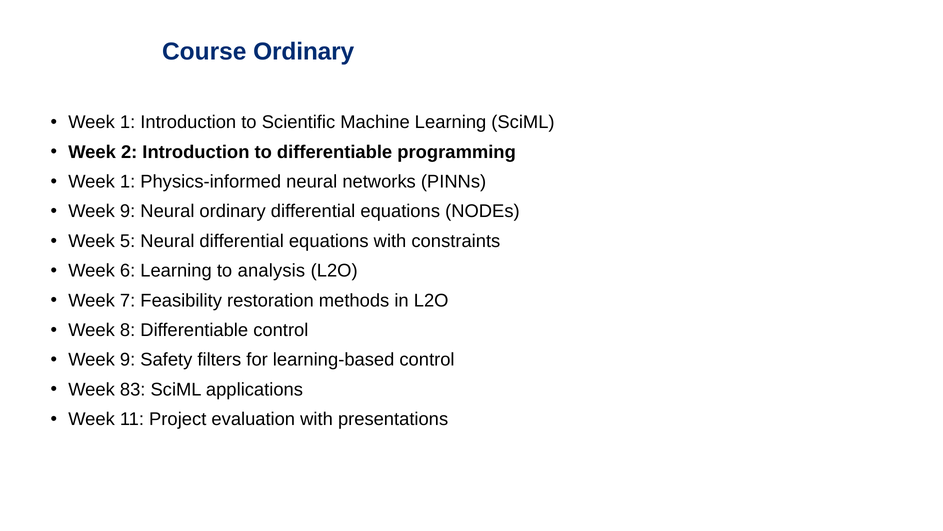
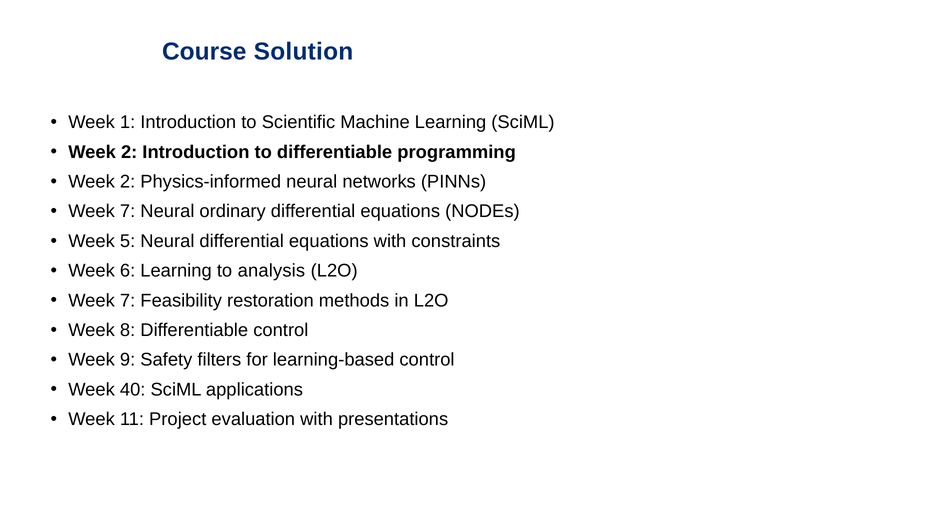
Course Ordinary: Ordinary -> Solution (303, 52)
1: 1 -> 2 (128, 182)
9: 9 -> 7 (128, 211)
83: 83 -> 40 (133, 389)
